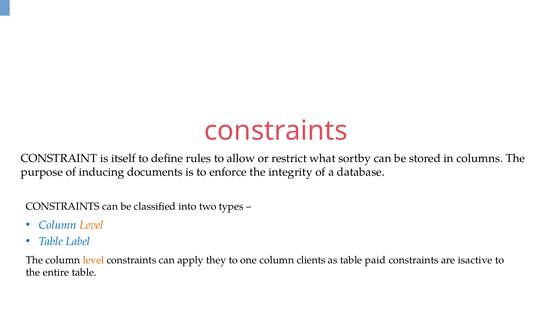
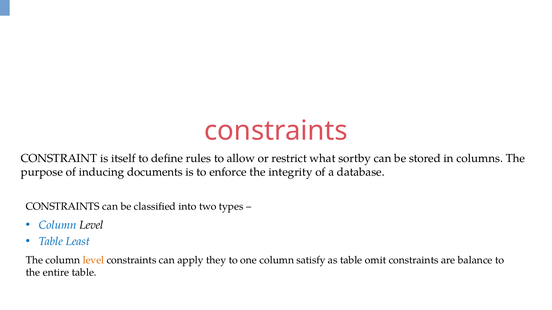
Level colour: orange -> black (91, 225)
Label: Label -> Least (78, 242)
clients: clients -> satisfy (311, 260)
paid: paid -> omit (375, 260)
isactive: isactive -> balance (475, 260)
